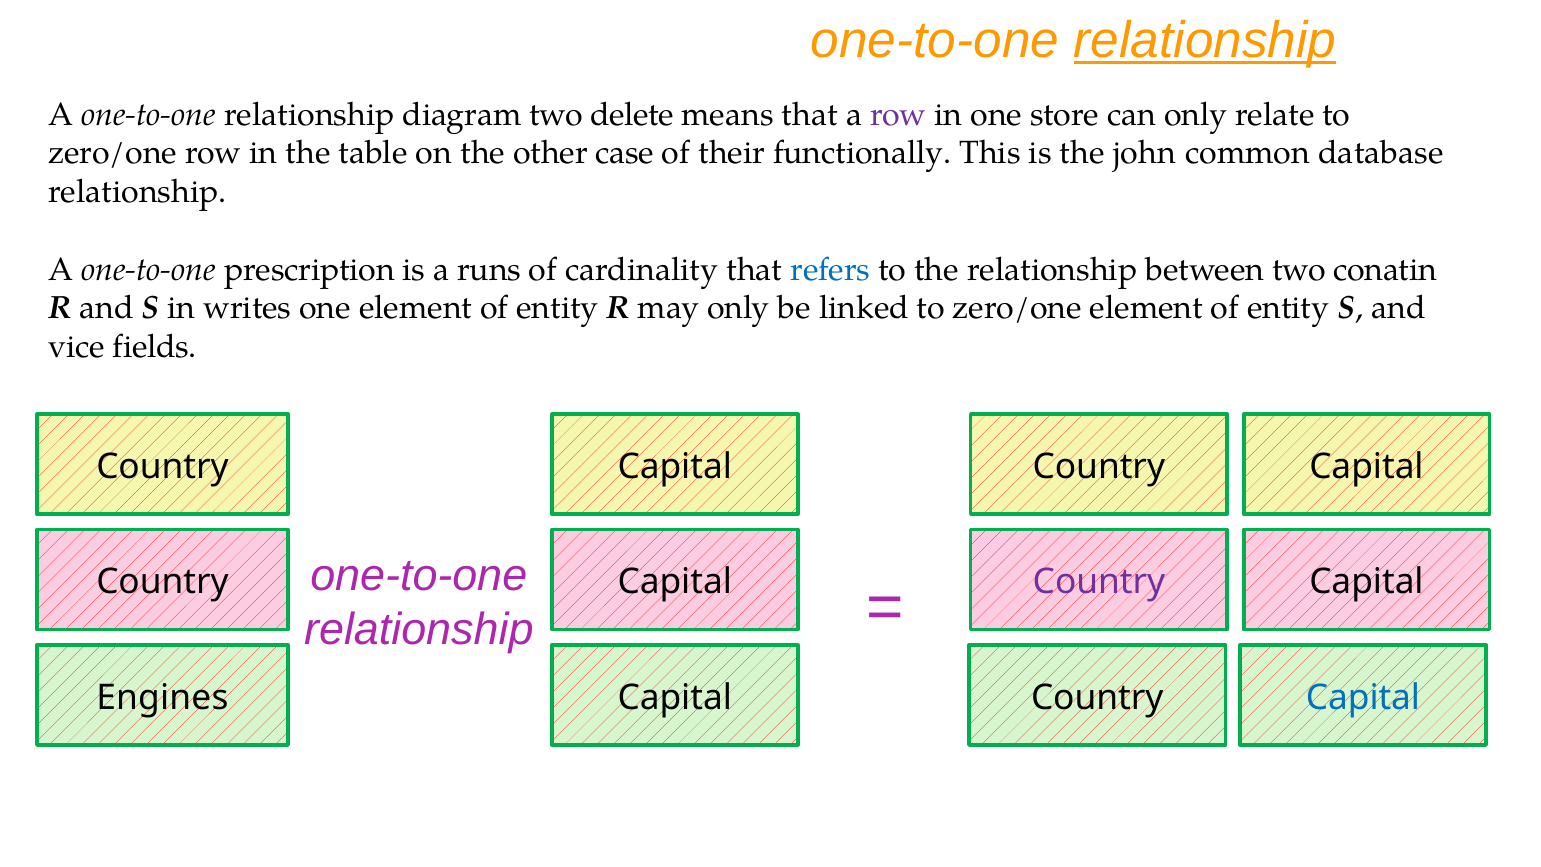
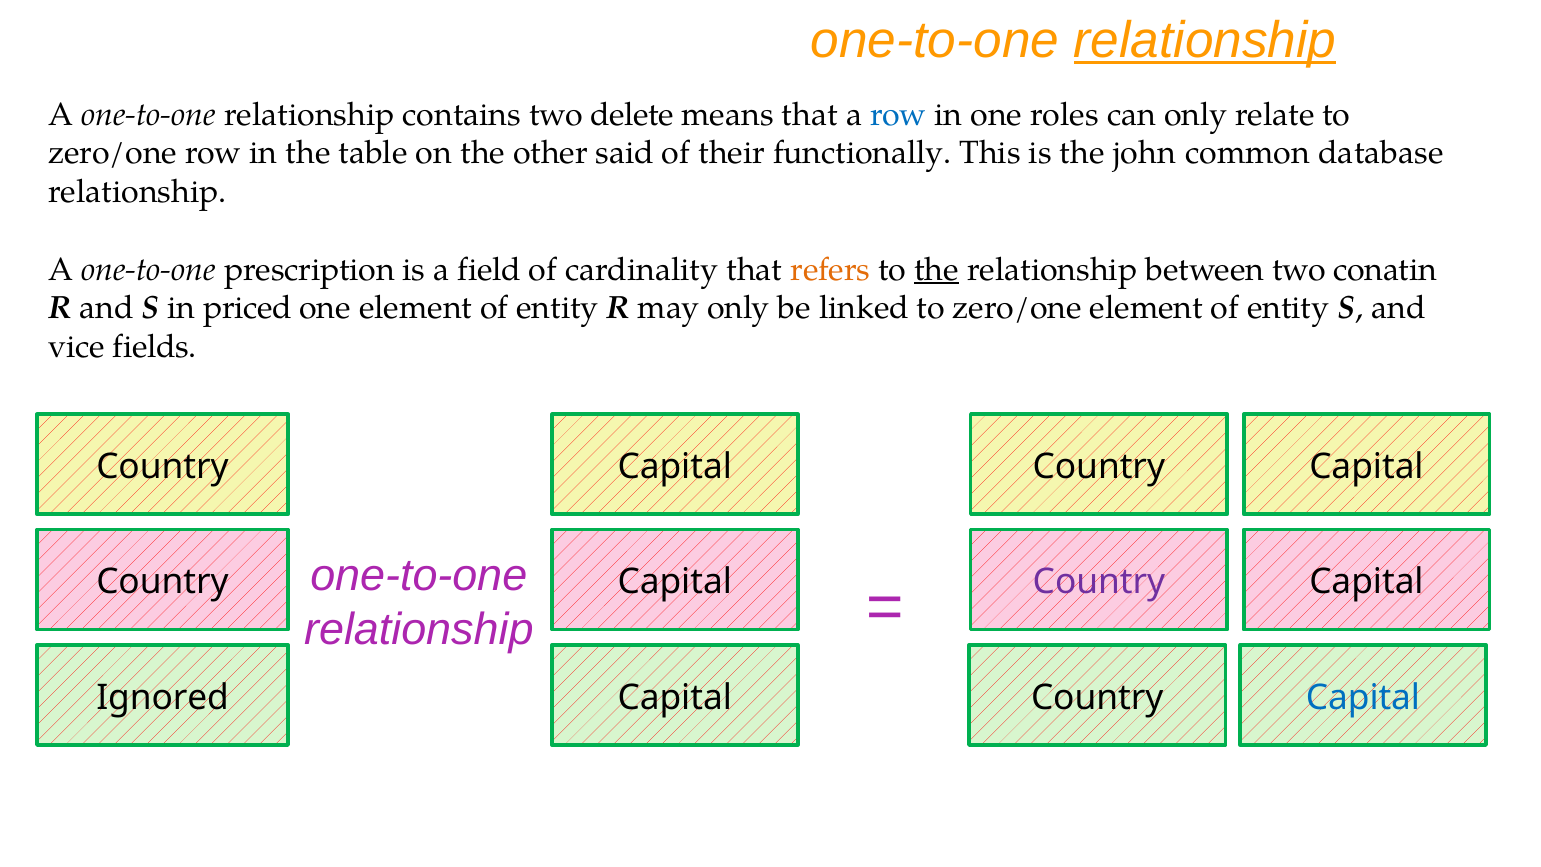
diagram: diagram -> contains (462, 115)
row colour: purple -> blue (899, 115)
store: store -> roles (1065, 115)
case: case -> said (625, 153)
runs: runs -> field (489, 270)
refers colour: blue -> orange (830, 270)
the underline: none -> present (937, 270)
writes: writes -> priced (248, 308)
Engines: Engines -> Ignored (163, 697)
